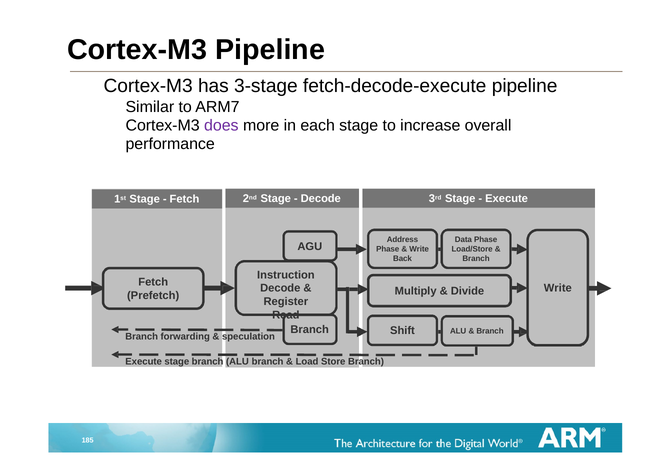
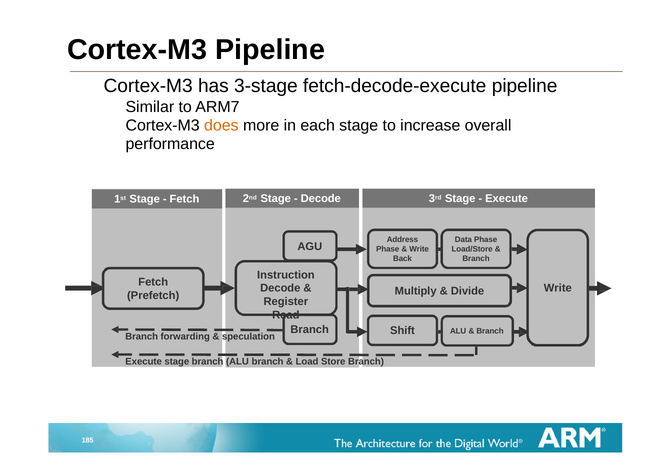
does colour: purple -> orange (221, 125)
